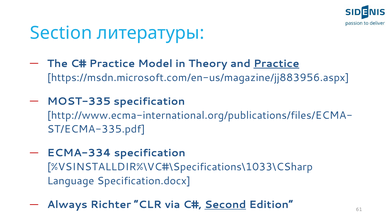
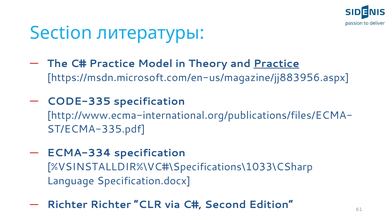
MOST-335: MOST-335 -> CODE-335 (79, 102)
Always: Always -> Richter (67, 205)
Second underline: present -> none (225, 205)
